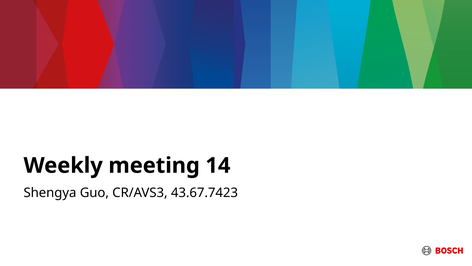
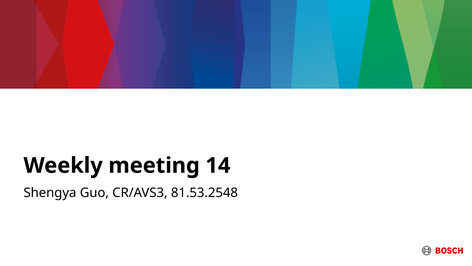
43.67.7423: 43.67.7423 -> 81.53.2548 (204, 192)
